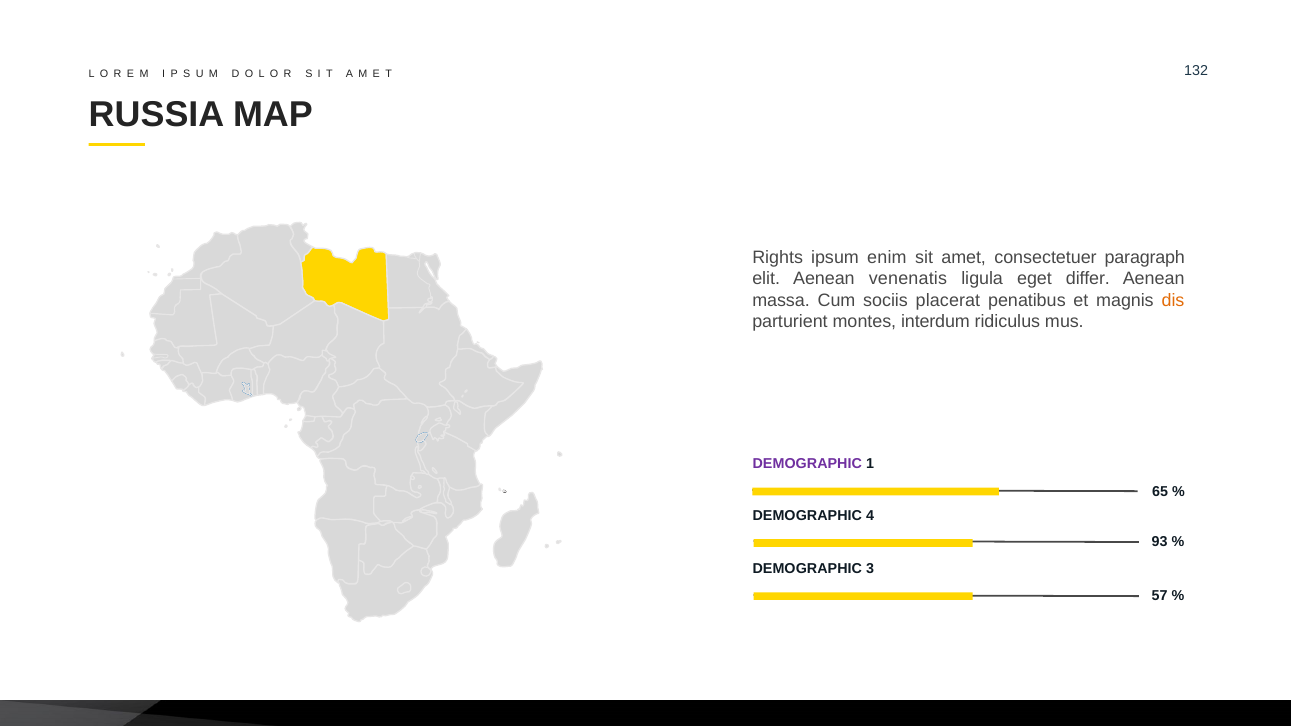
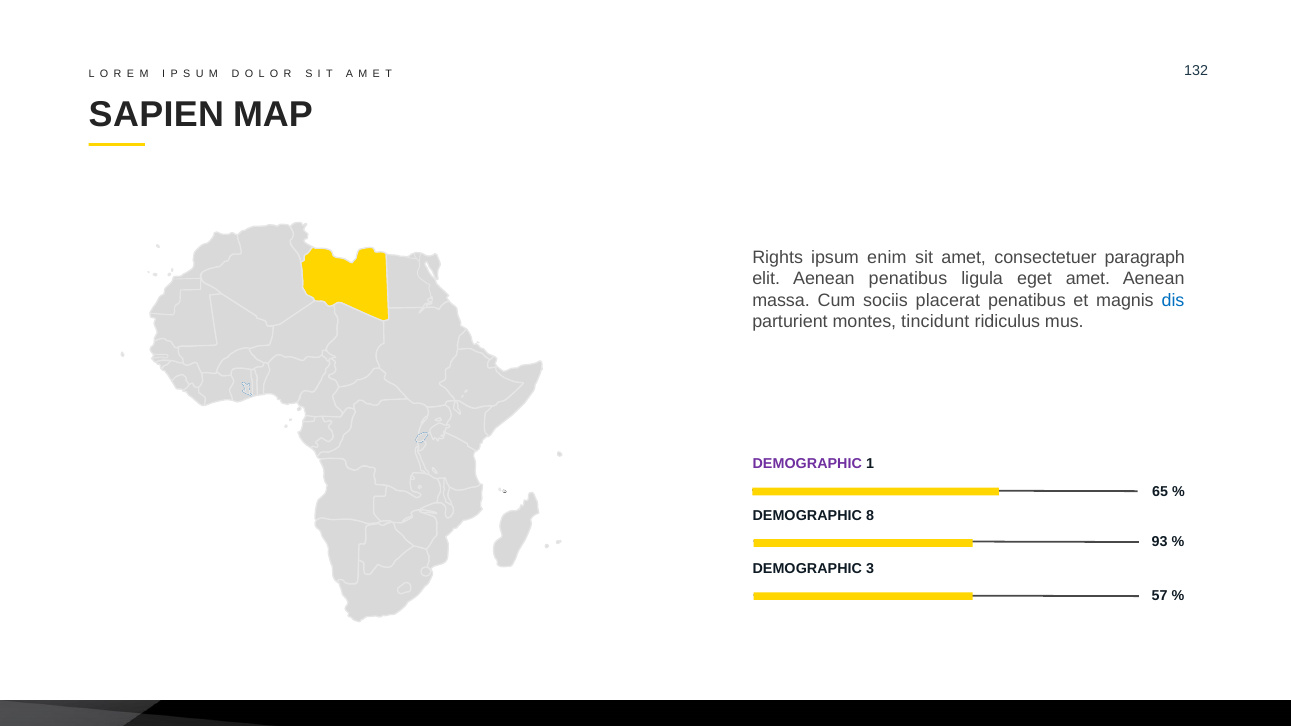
RUSSIA: RUSSIA -> SAPIEN (156, 115)
Aenean venenatis: venenatis -> penatibus (908, 279)
eget differ: differ -> amet (1088, 279)
dis colour: orange -> blue (1173, 301)
interdum: interdum -> tincidunt (935, 322)
4: 4 -> 8 (870, 516)
